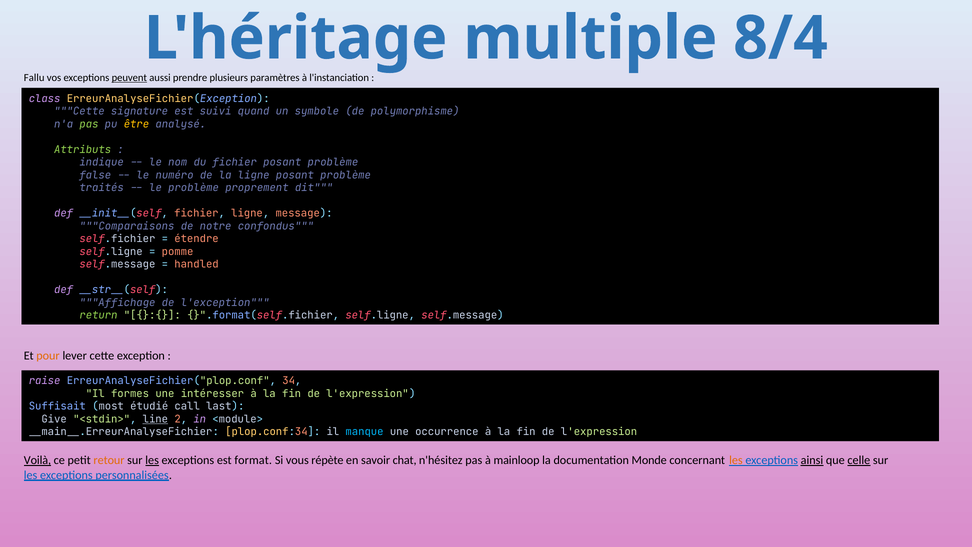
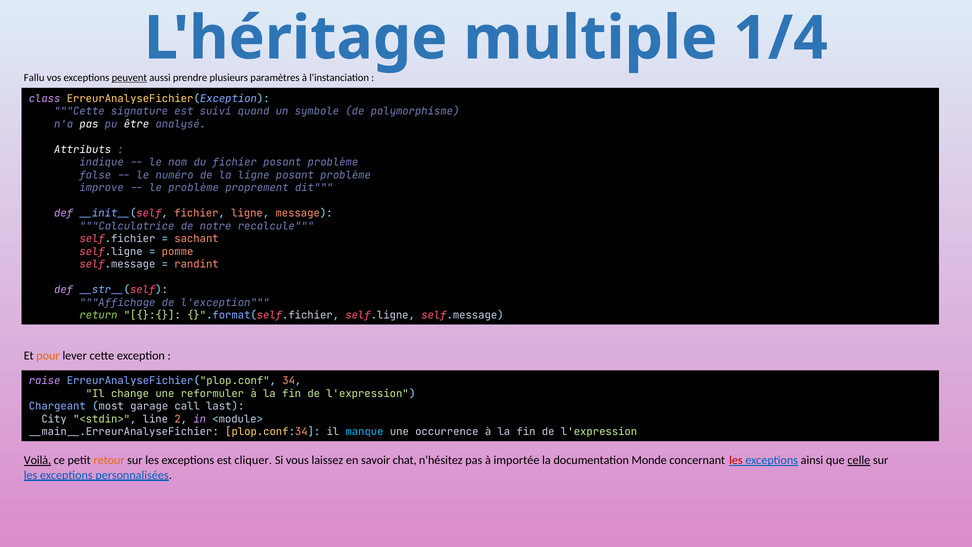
8/4: 8/4 -> 1/4 (781, 38)
pas colour: light green -> white (89, 124)
être colour: yellow -> white (136, 124)
Attributs colour: light green -> white (83, 149)
traités: traités -> improve (102, 188)
Comparaisons: Comparaisons -> Calculatrice (127, 226)
confondus: confondus -> recalcule (276, 226)
étendre: étendre -> sachant (197, 239)
handled: handled -> randint (197, 264)
formes: formes -> change (130, 394)
intéresser: intéresser -> reformuler (212, 394)
Suffisait: Suffisait -> Chargeant (57, 406)
étudié: étudié -> garage (149, 406)
Give: Give -> City (54, 419)
line underline: present -> none (155, 419)
les underline: present -> none (152, 460)
format: format -> cliquer (253, 460)
répète: répète -> laissez (327, 460)
mainloop: mainloop -> importée (516, 460)
les colour: orange -> red (736, 460)
ainsi underline: present -> none (812, 460)
